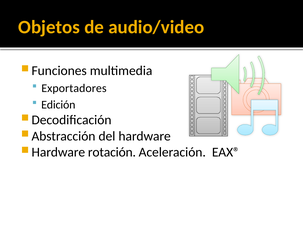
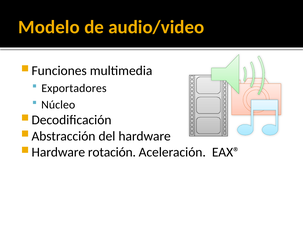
Objetos: Objetos -> Modelo (49, 27)
Edición: Edición -> Núcleo (58, 105)
